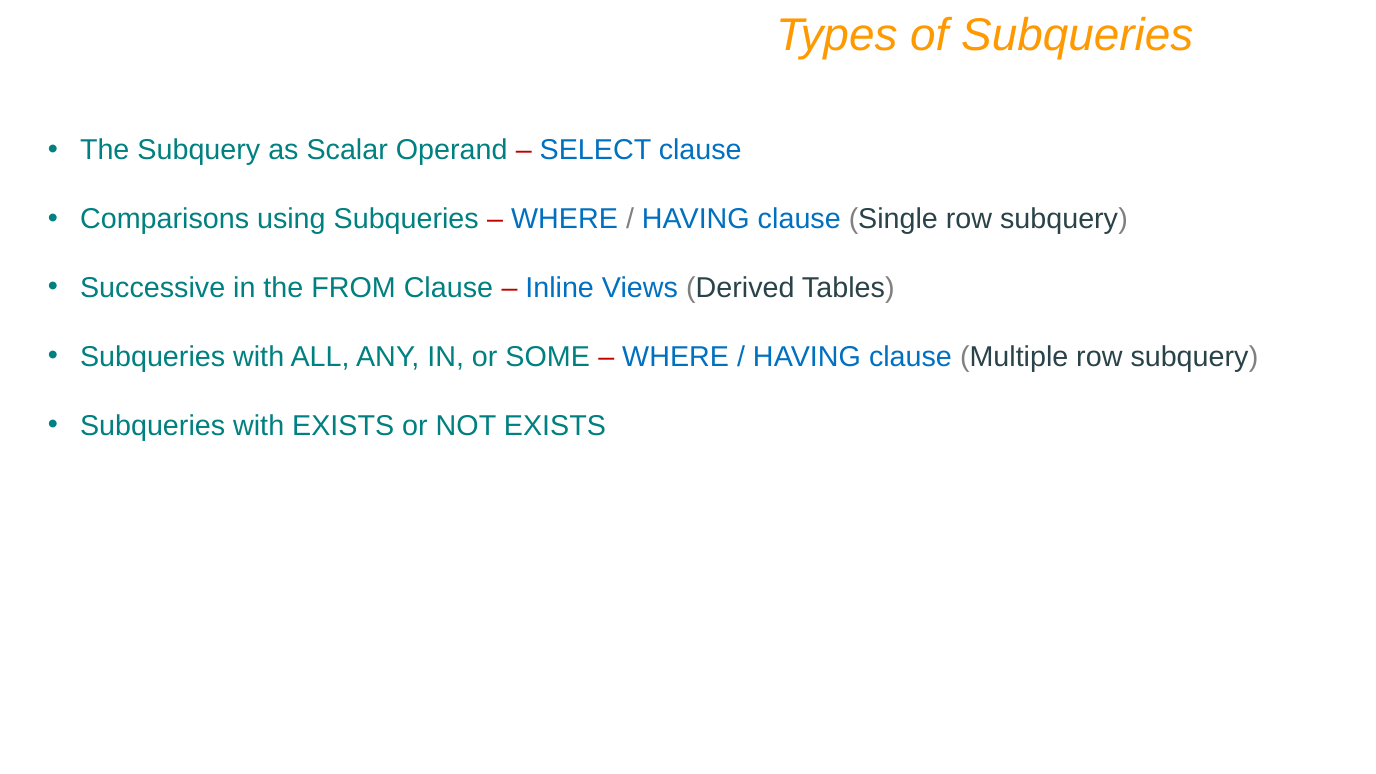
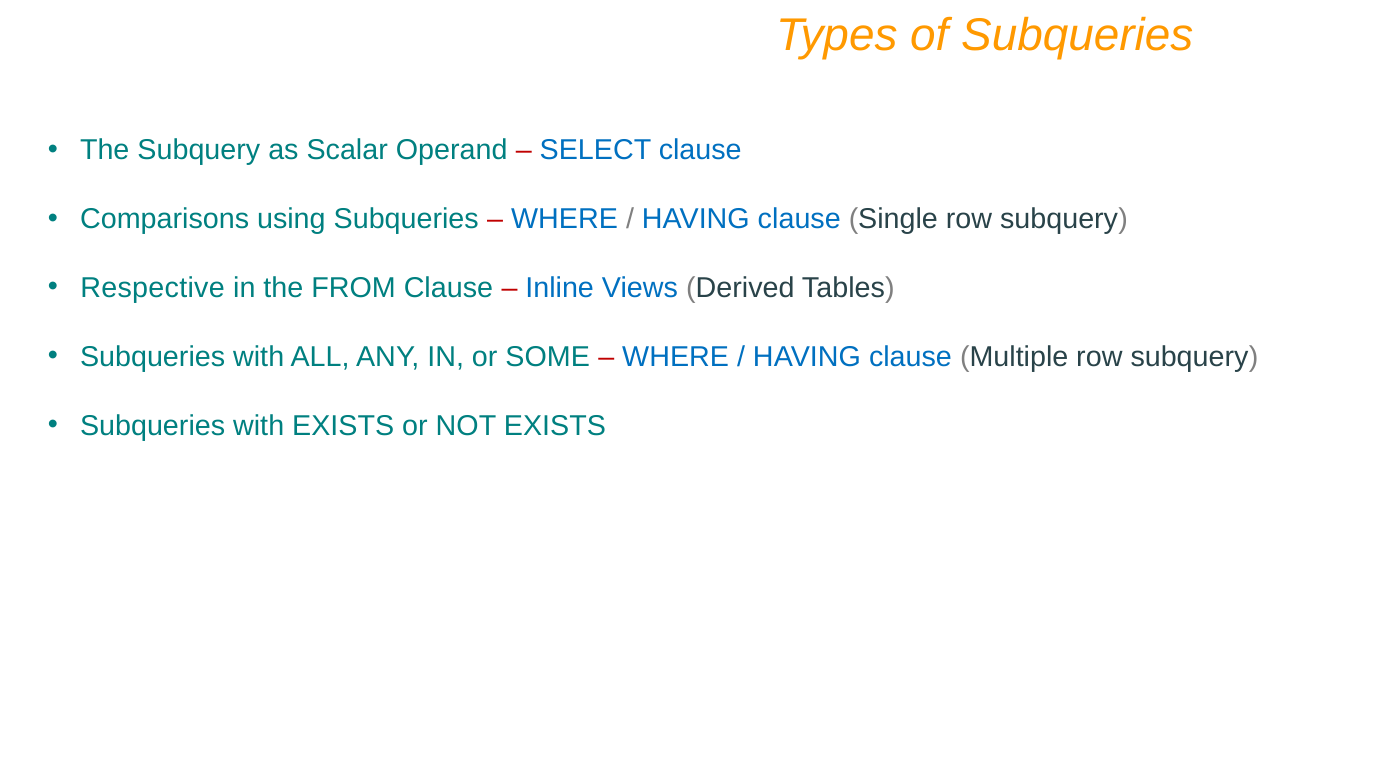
Successive: Successive -> Respective (153, 288)
